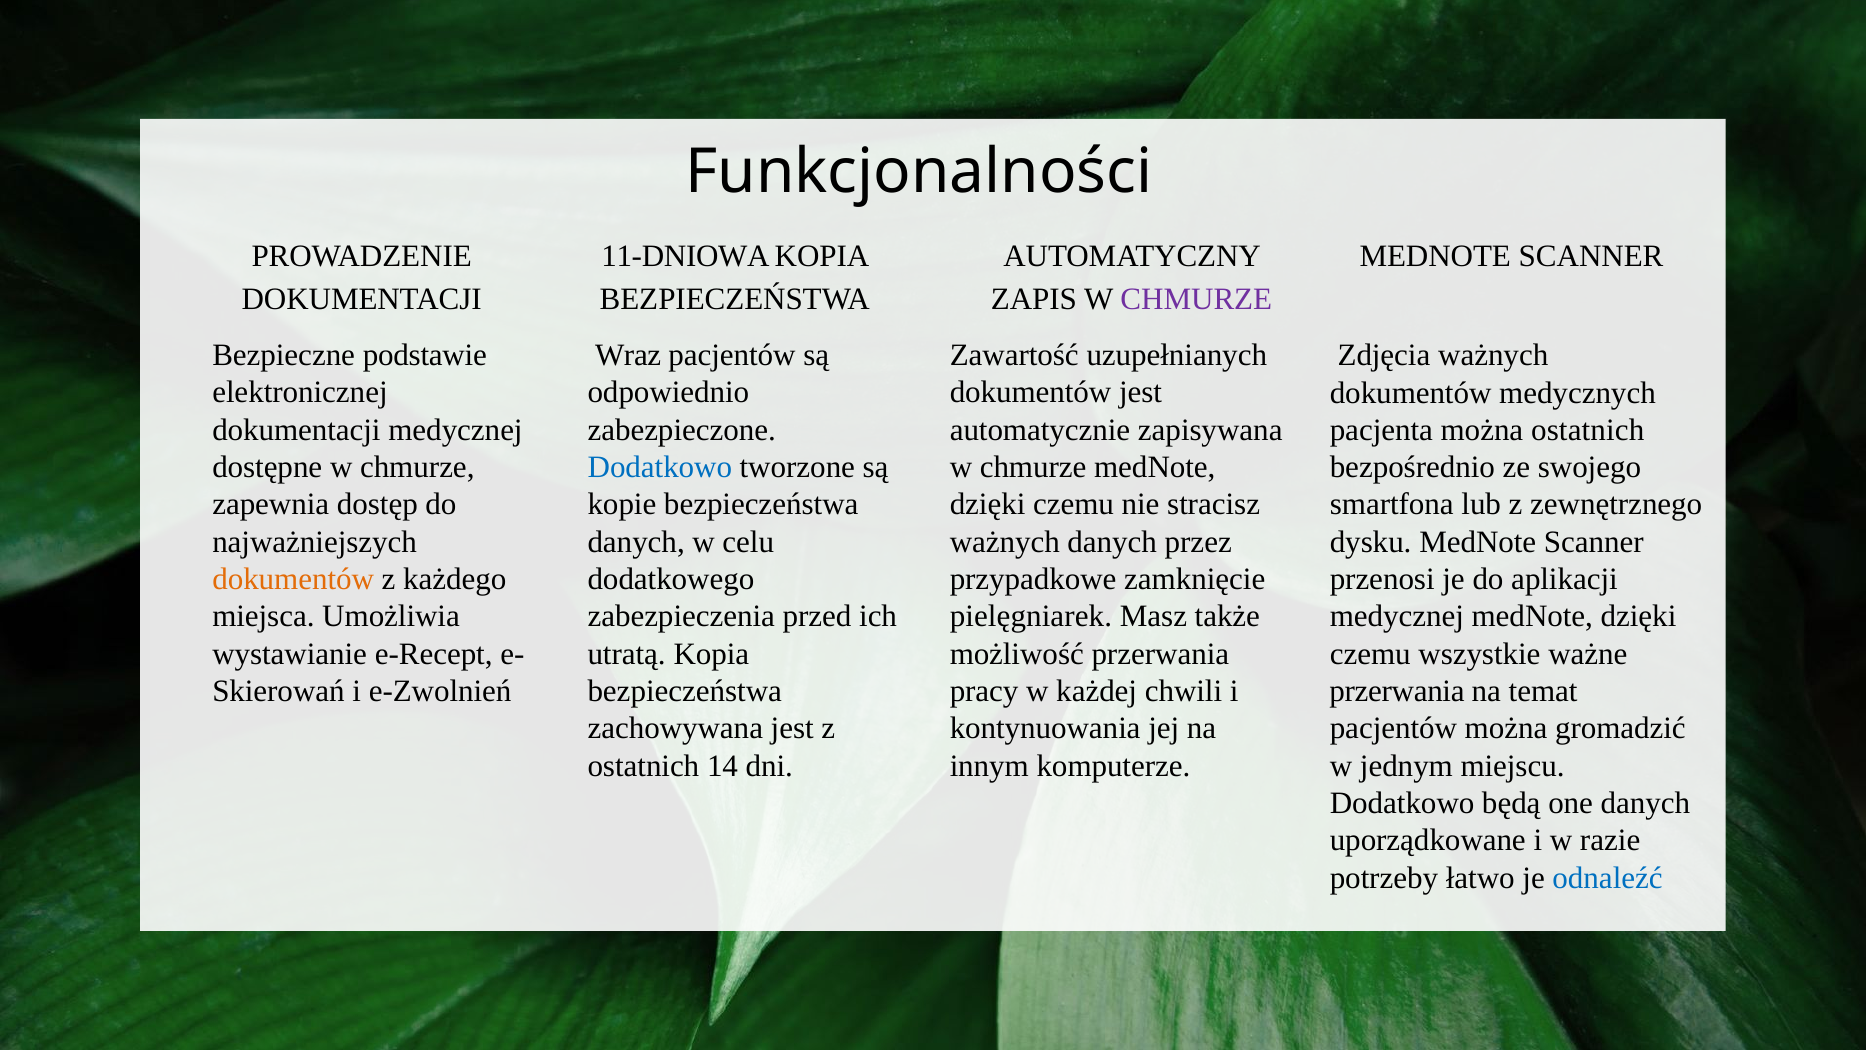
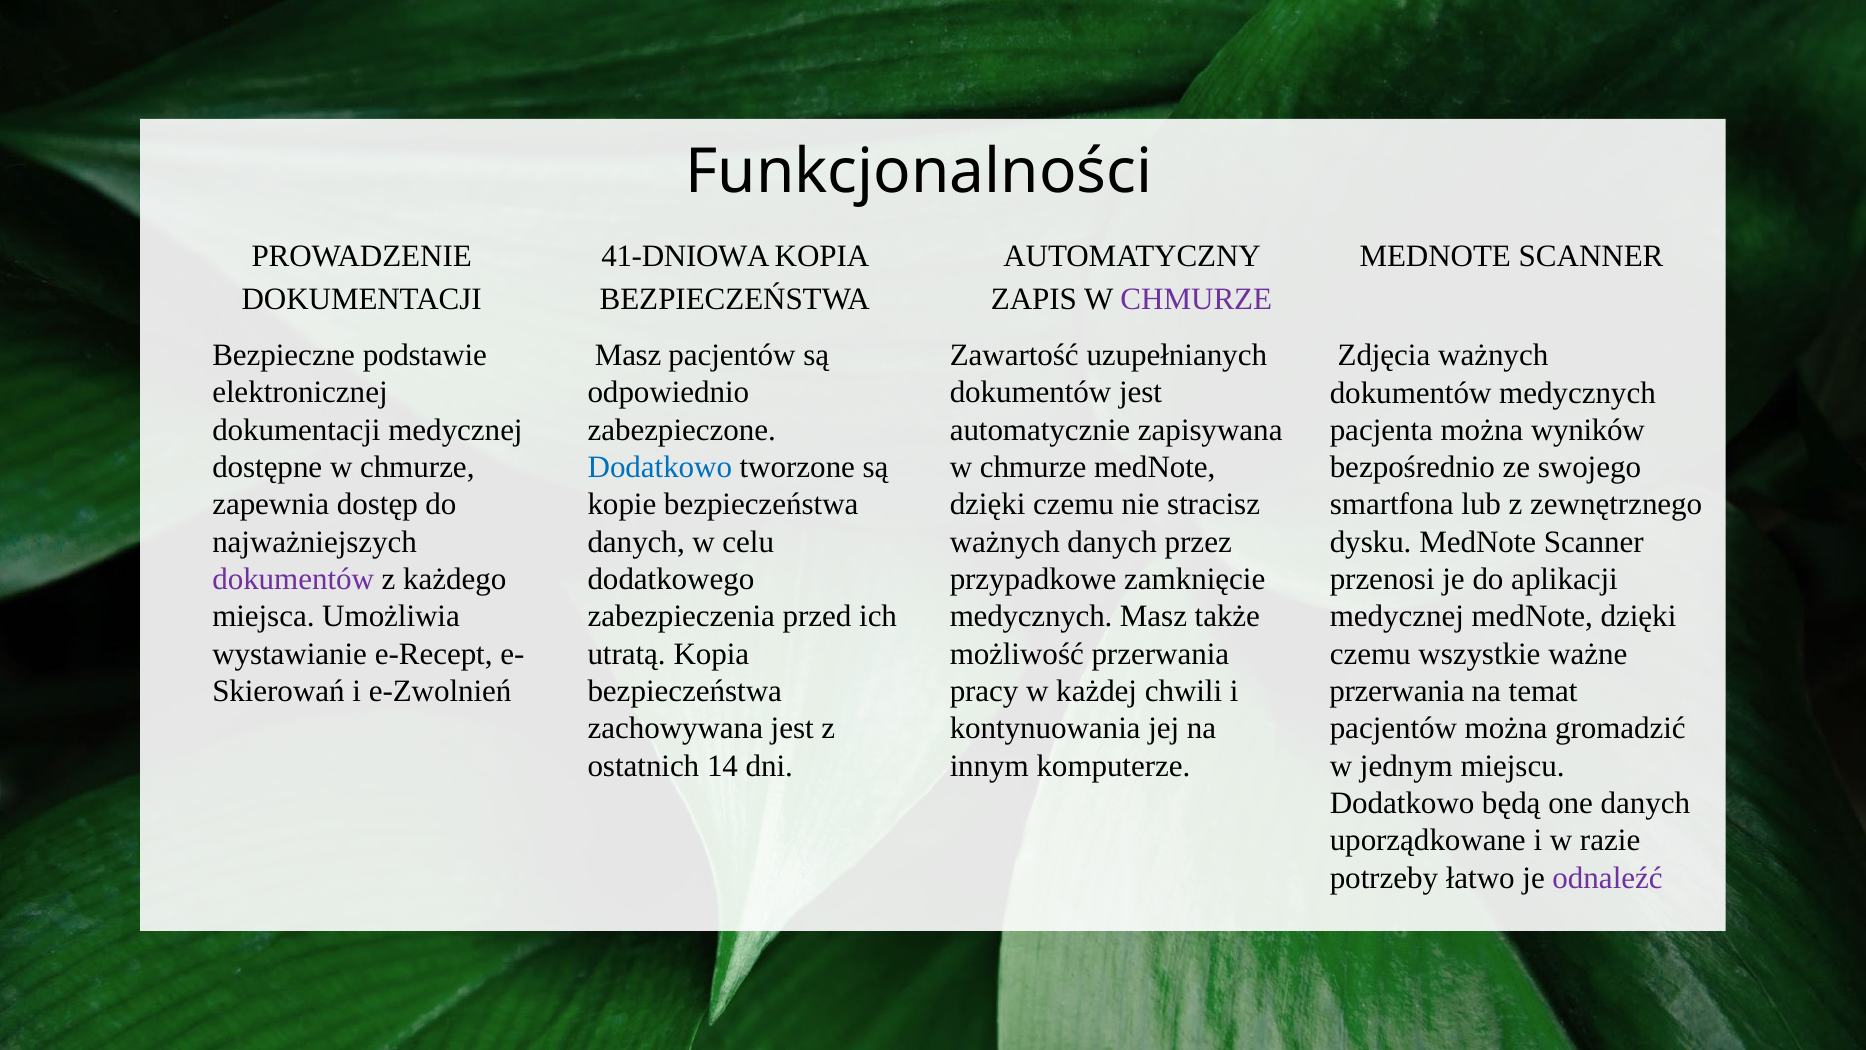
11-DNIOWA: 11-DNIOWA -> 41-DNIOWA (685, 256)
Wraz: Wraz -> Masz (628, 355)
można ostatnich: ostatnich -> wyników (1588, 430)
dokumentów colour: orange -> purple (293, 579)
pielęgniarek: pielęgniarek -> medycznych (1031, 616)
odnaleźć colour: blue -> purple (1608, 878)
